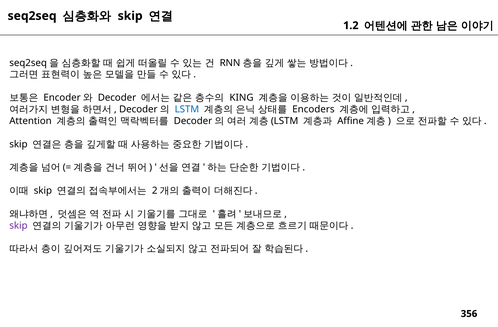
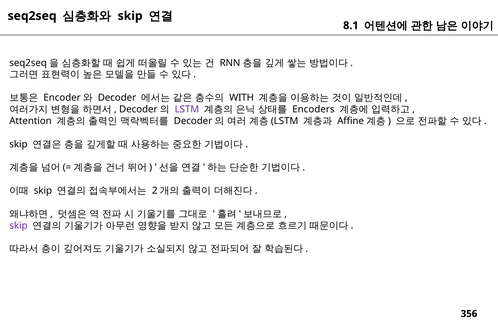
1.2: 1.2 -> 8.1 (351, 26)
KING: KING -> WITH (242, 98)
LSTM colour: blue -> purple (187, 109)
